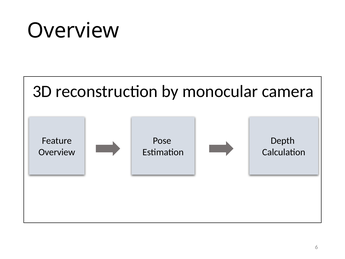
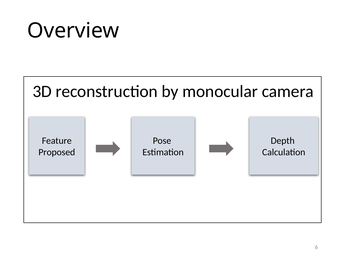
Overview: Overview -> Proposed (57, 152)
